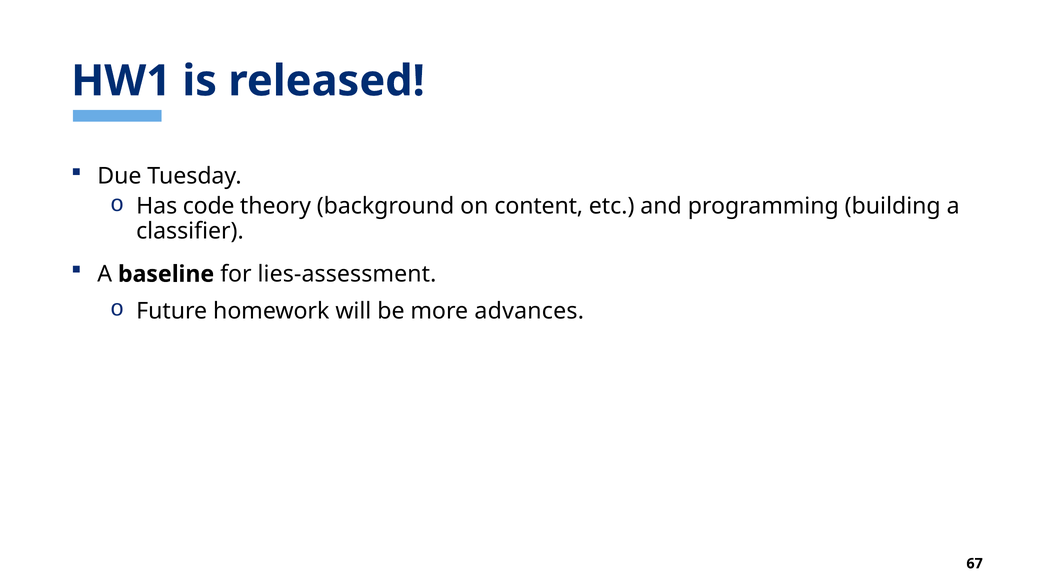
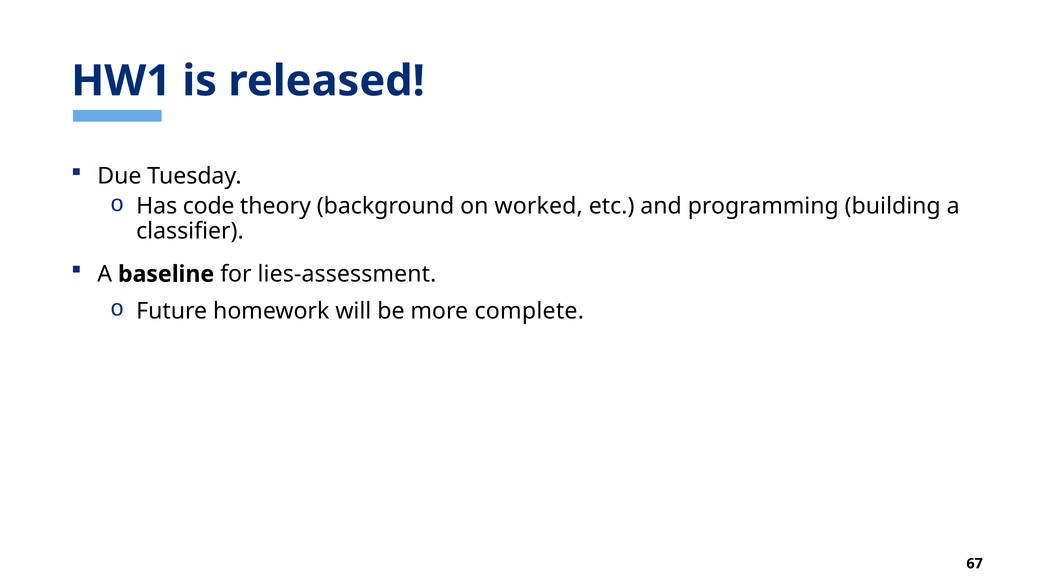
content: content -> worked (539, 206)
advances: advances -> complete (529, 311)
